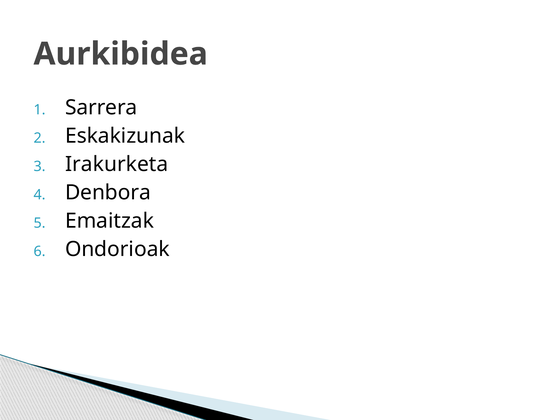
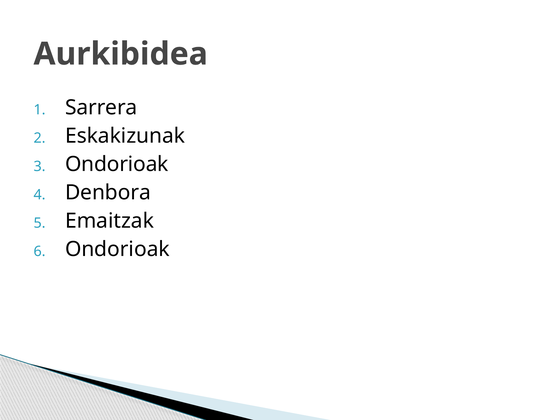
Irakurketa: Irakurketa -> Ondorioak (117, 164)
